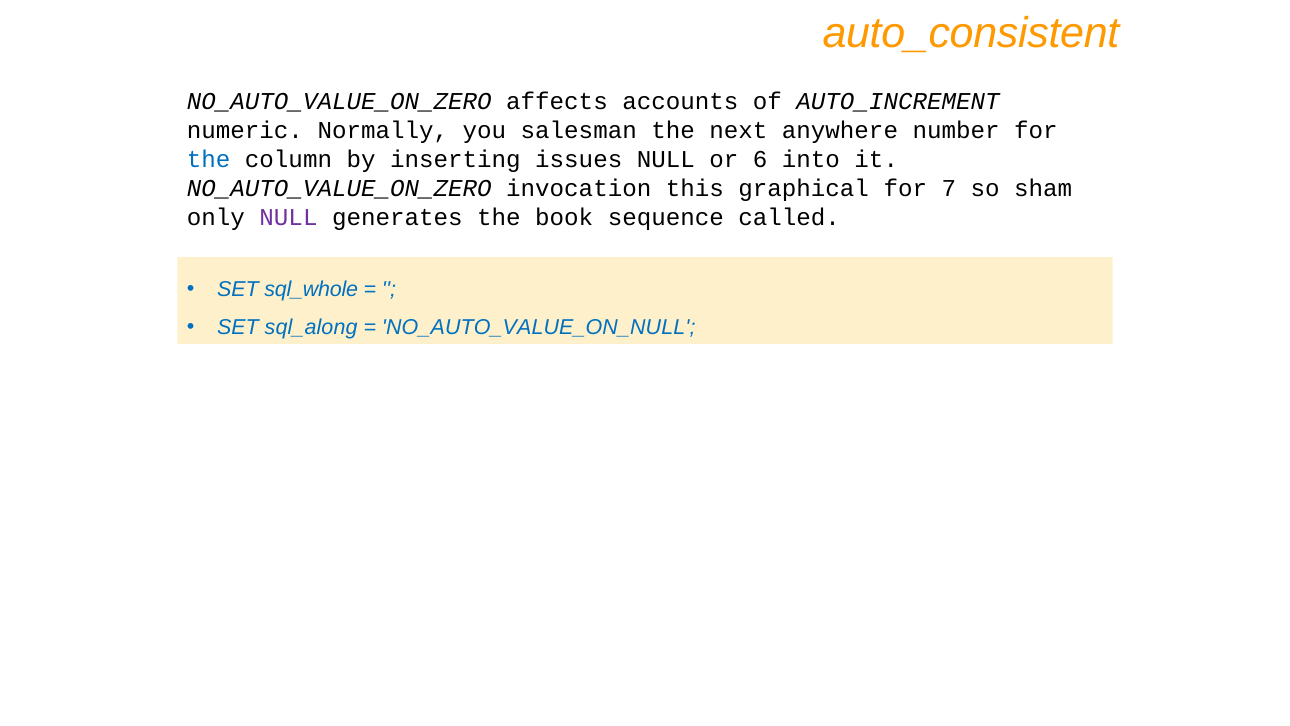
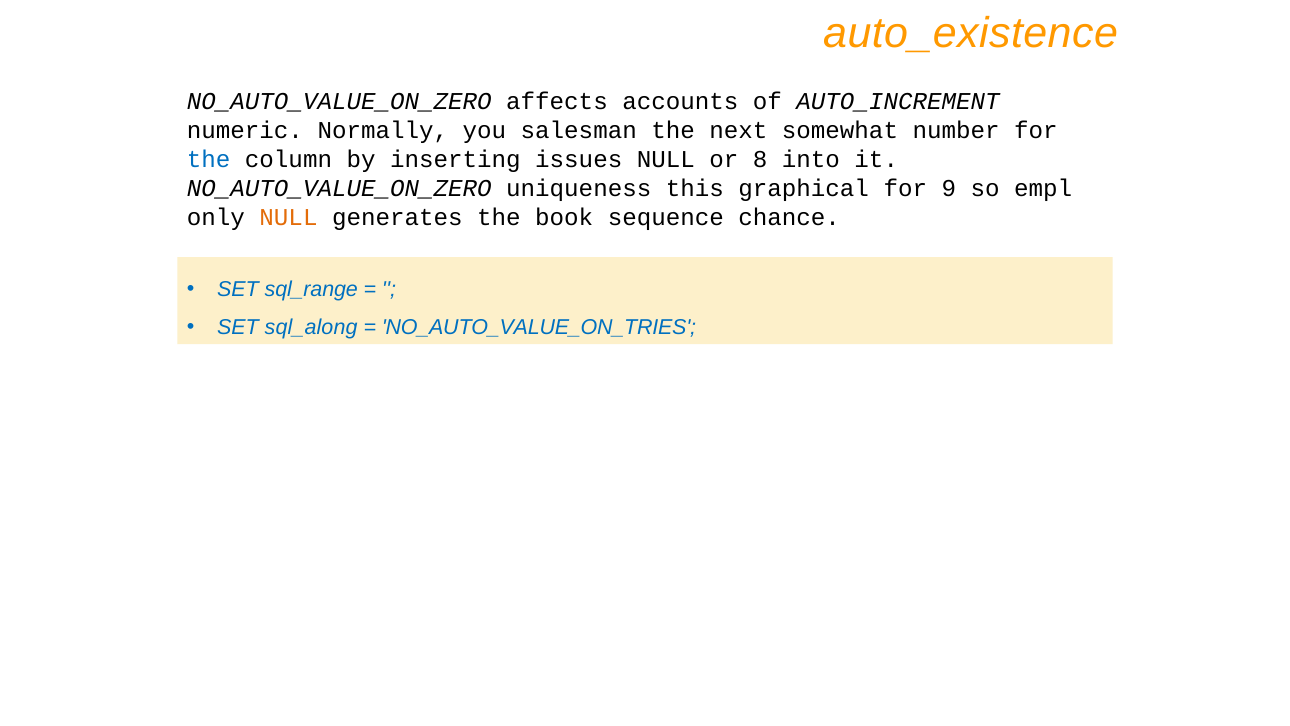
auto_consistent: auto_consistent -> auto_existence (971, 34)
anywhere: anywhere -> somewhat (840, 131)
6: 6 -> 8 (760, 160)
invocation: invocation -> uniqueness (579, 189)
7: 7 -> 9 (949, 189)
sham: sham -> empl (1043, 189)
NULL colour: purple -> orange (288, 218)
called: called -> chance (789, 218)
sql_whole: sql_whole -> sql_range (311, 289)
NO_AUTO_VALUE_ON_NULL: NO_AUTO_VALUE_ON_NULL -> NO_AUTO_VALUE_ON_TRIES (539, 328)
